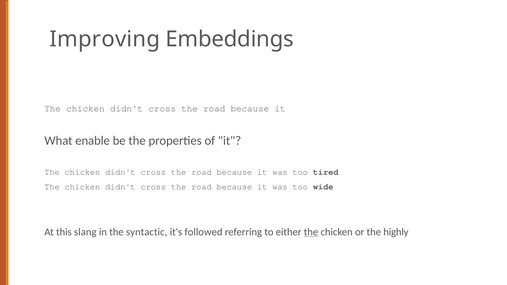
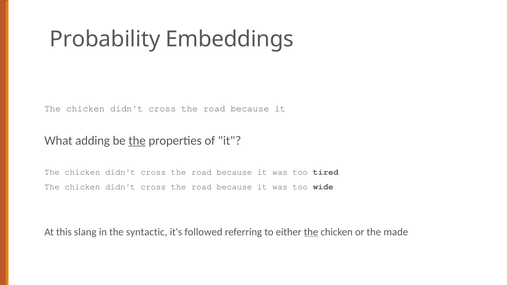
Improving: Improving -> Probability (105, 39)
enable: enable -> adding (93, 141)
the underline: none -> present (137, 141)
highly: highly -> made (396, 232)
